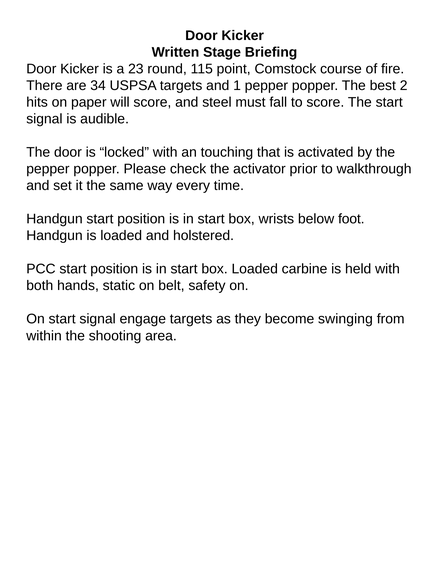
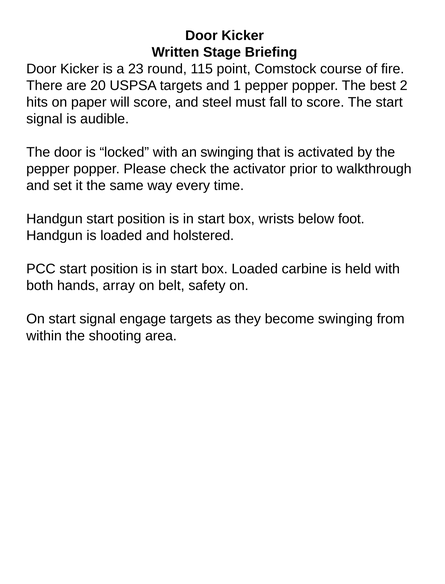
34: 34 -> 20 (98, 85)
an touching: touching -> swinging (227, 152)
static: static -> array (119, 286)
